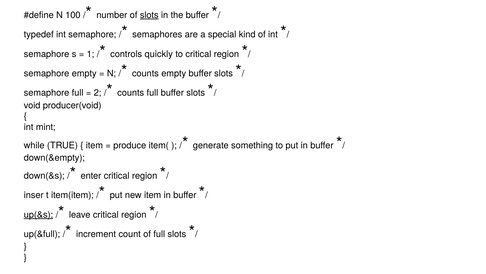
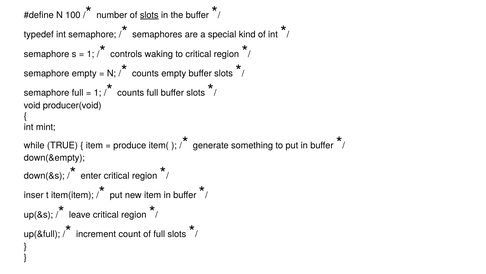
quickly: quickly -> waking (159, 54)
2: 2 -> 1 (98, 93)
up(&s underline: present -> none (38, 214)
